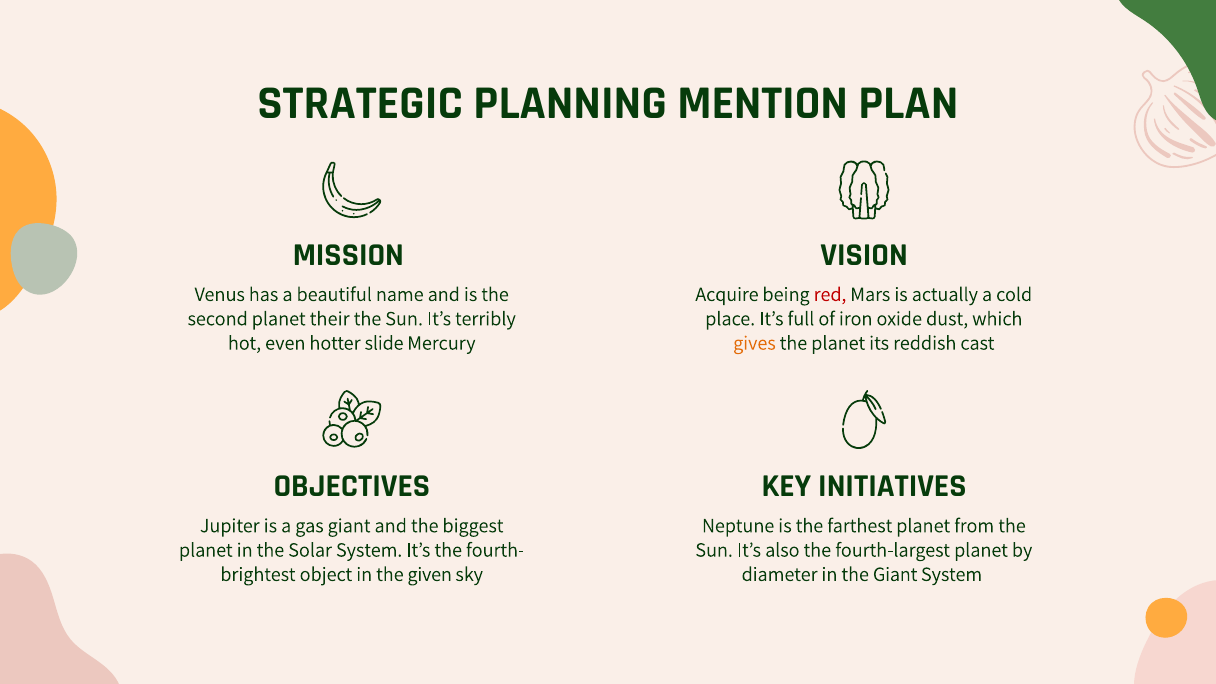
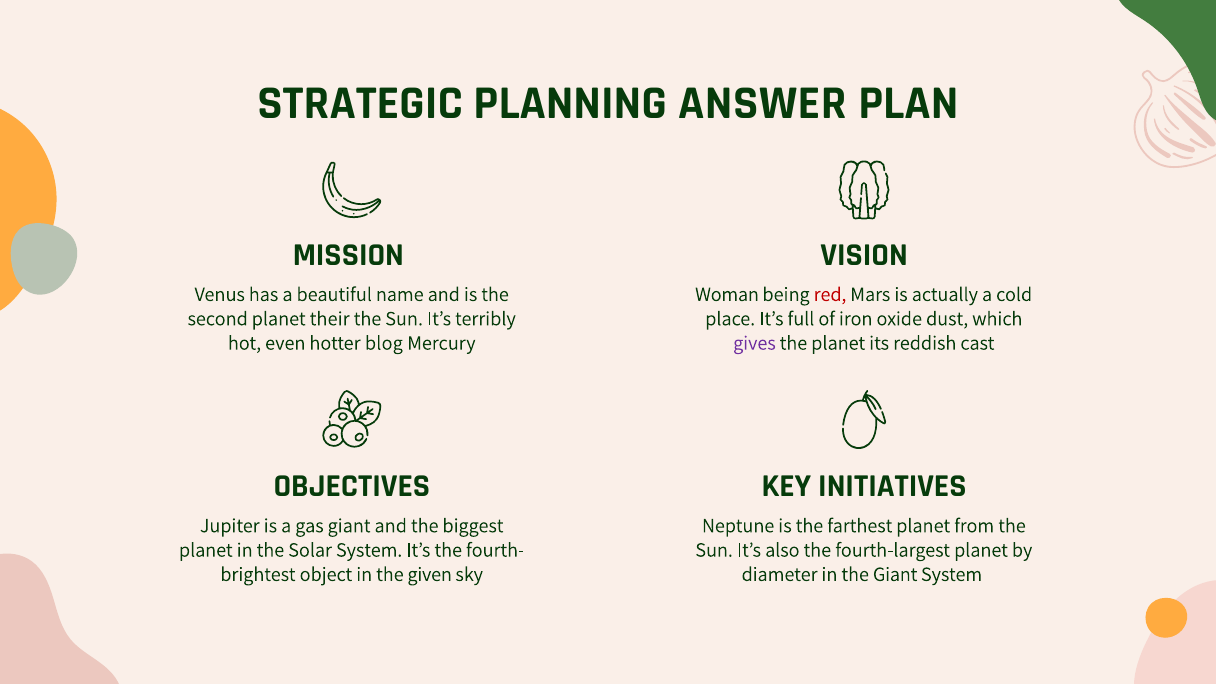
MENTION: MENTION -> ANSWER (762, 103)
Acquire: Acquire -> Woman (727, 294)
slide: slide -> blog (384, 343)
gives colour: orange -> purple (754, 343)
